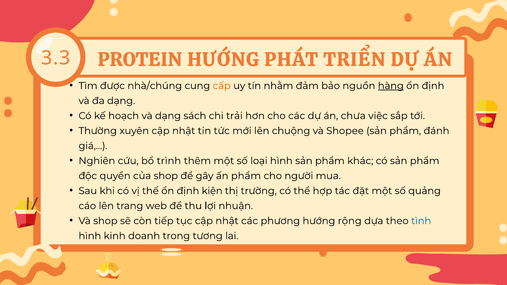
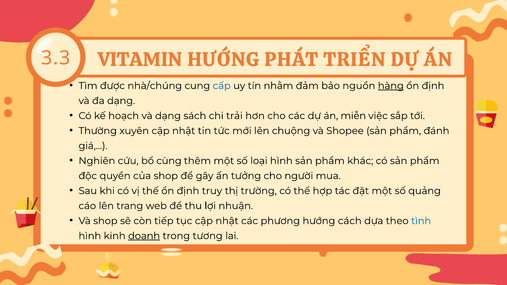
PROTEIN: PROTEIN -> VITAMIN (140, 60)
cấp colour: orange -> blue (222, 86)
chưa: chưa -> miễn (353, 116)
trình: trình -> cùng (169, 161)
ấn phẩm: phẩm -> tưởng (246, 176)
kiện: kiện -> truy (212, 191)
rộng: rộng -> cách (350, 221)
doanh underline: none -> present (144, 236)
